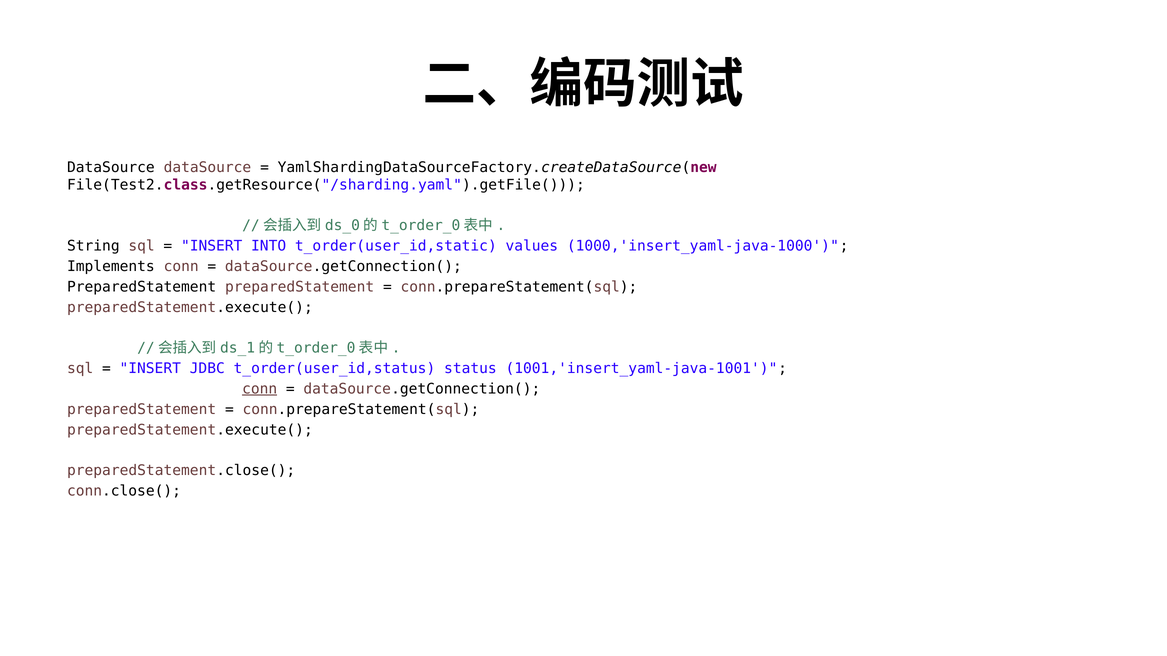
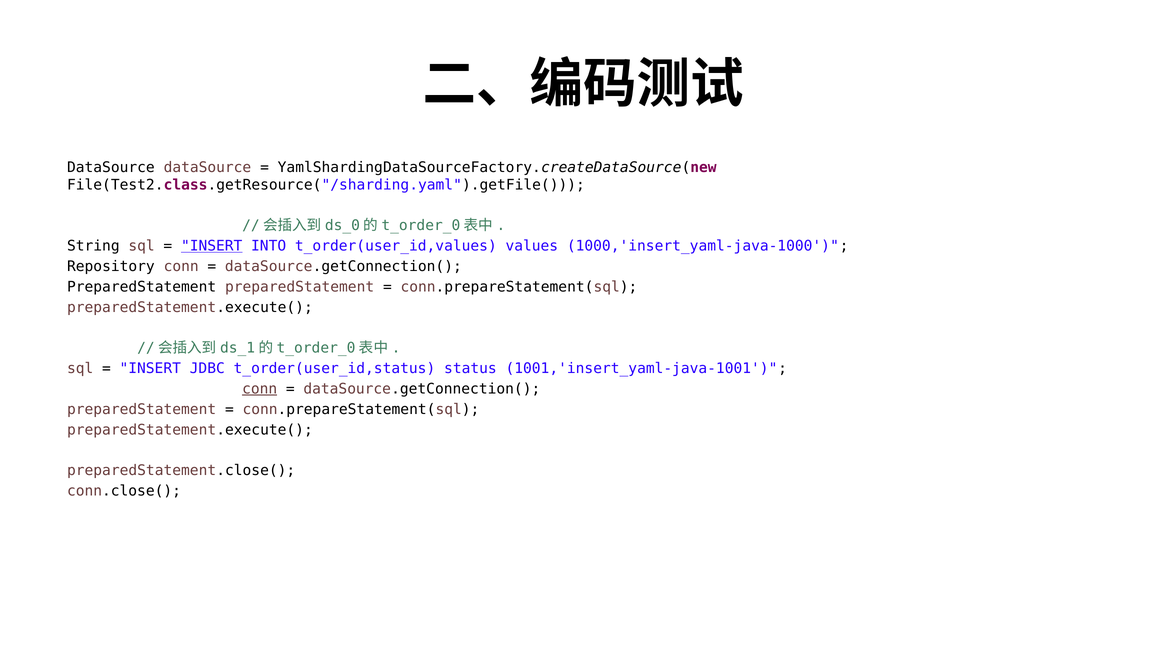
INSERT underline: none -> present (212, 246)
t_order(user_id,static: t_order(user_id,static -> t_order(user_id,values (396, 246)
Implements: Implements -> Repository (111, 267)
